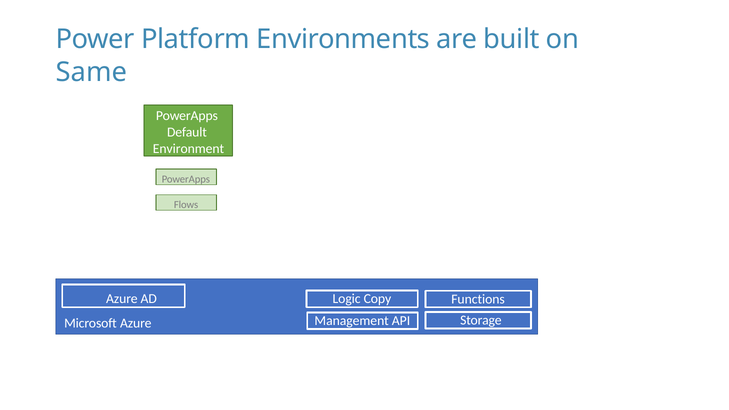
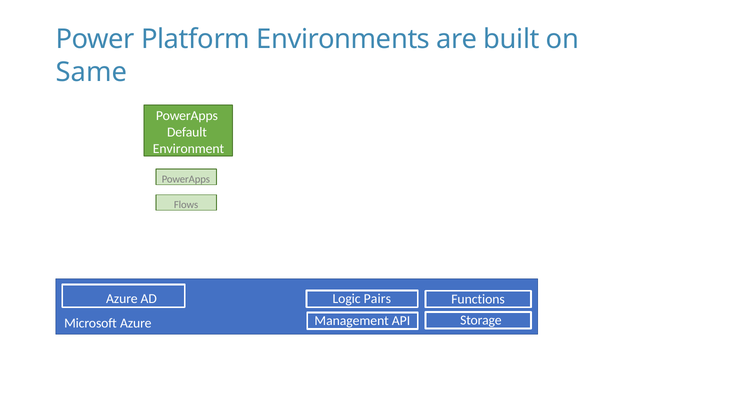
Copy: Copy -> Pairs (377, 299)
